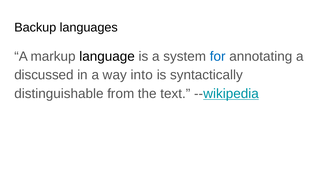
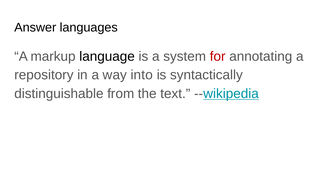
Backup: Backup -> Answer (35, 27)
for colour: blue -> red (218, 56)
discussed: discussed -> repository (44, 75)
